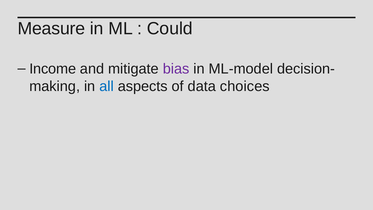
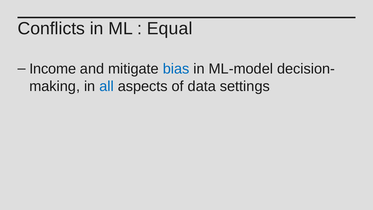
Measure: Measure -> Conflicts (51, 29)
Could: Could -> Equal (170, 29)
bias colour: purple -> blue (176, 69)
choices: choices -> settings (245, 86)
